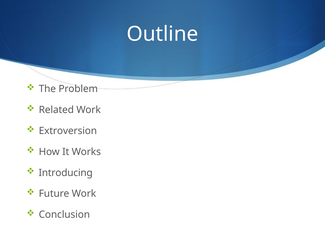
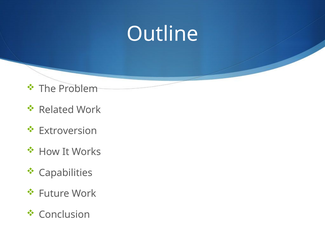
Introducing: Introducing -> Capabilities (66, 173)
